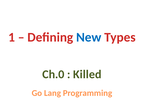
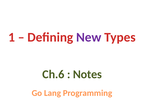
New colour: blue -> purple (89, 37)
Ch.0: Ch.0 -> Ch.6 (53, 74)
Killed: Killed -> Notes (87, 74)
